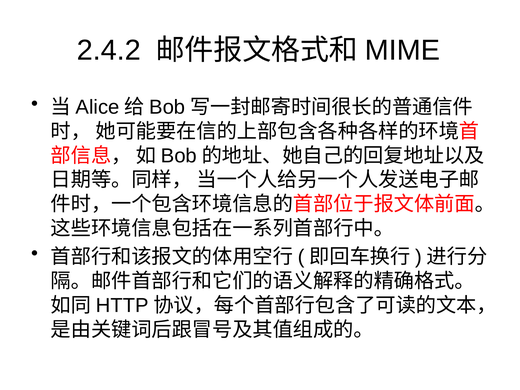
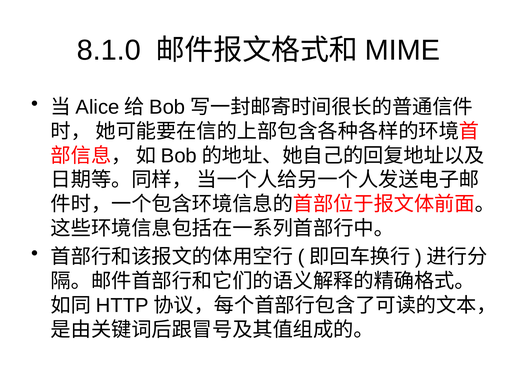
2.4.2: 2.4.2 -> 8.1.0 (109, 50)
